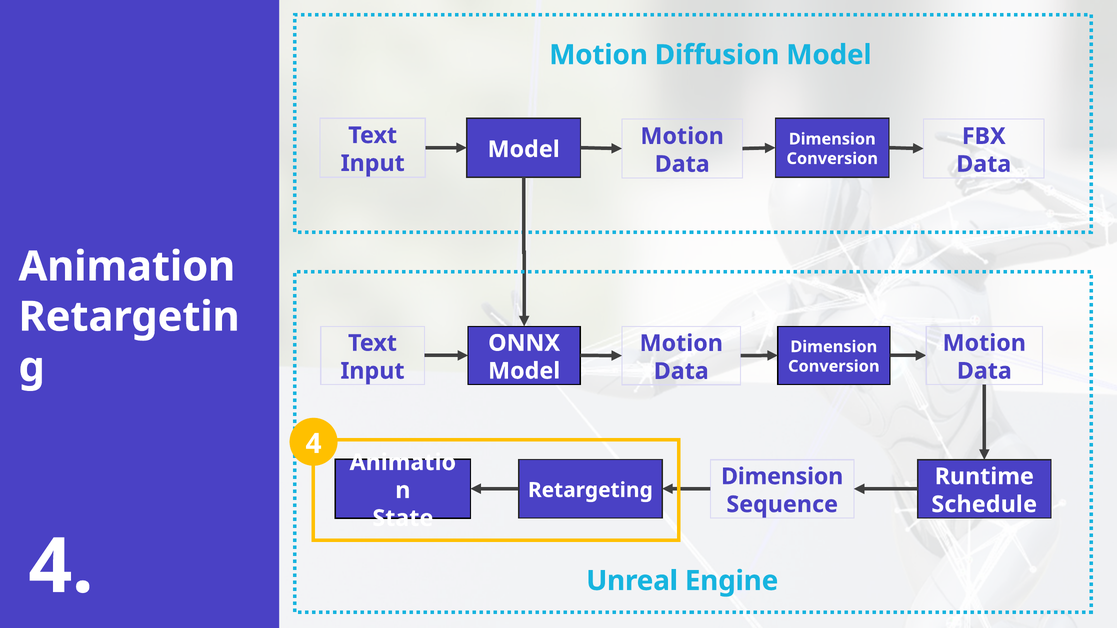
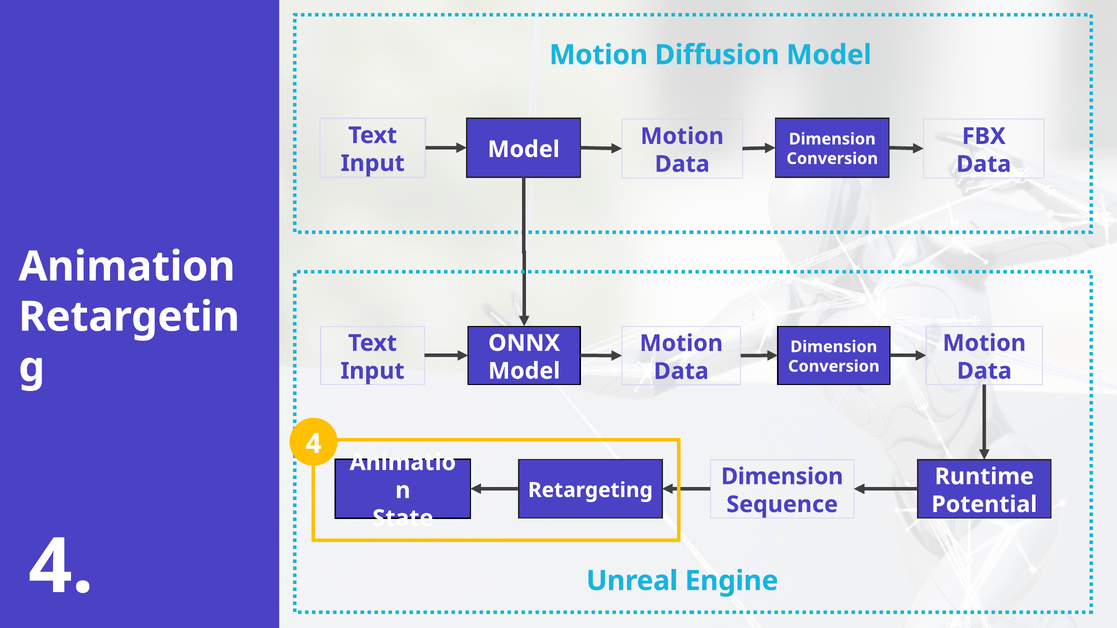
Schedule: Schedule -> Potential (984, 505)
